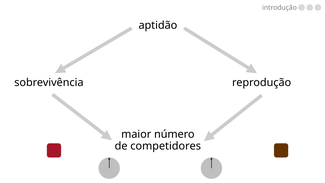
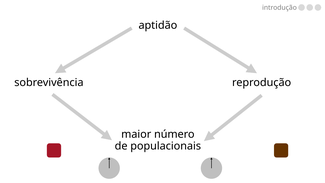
competidores: competidores -> populacionais (166, 146)
